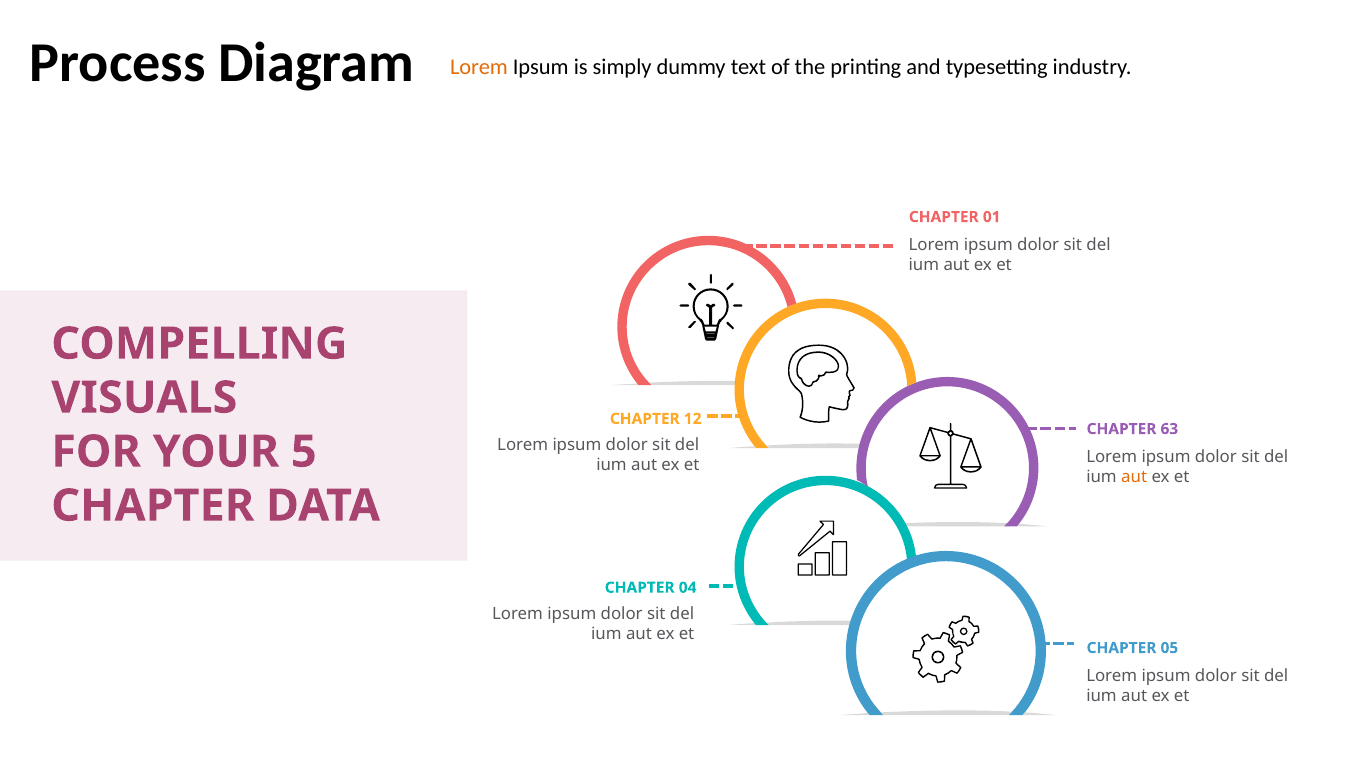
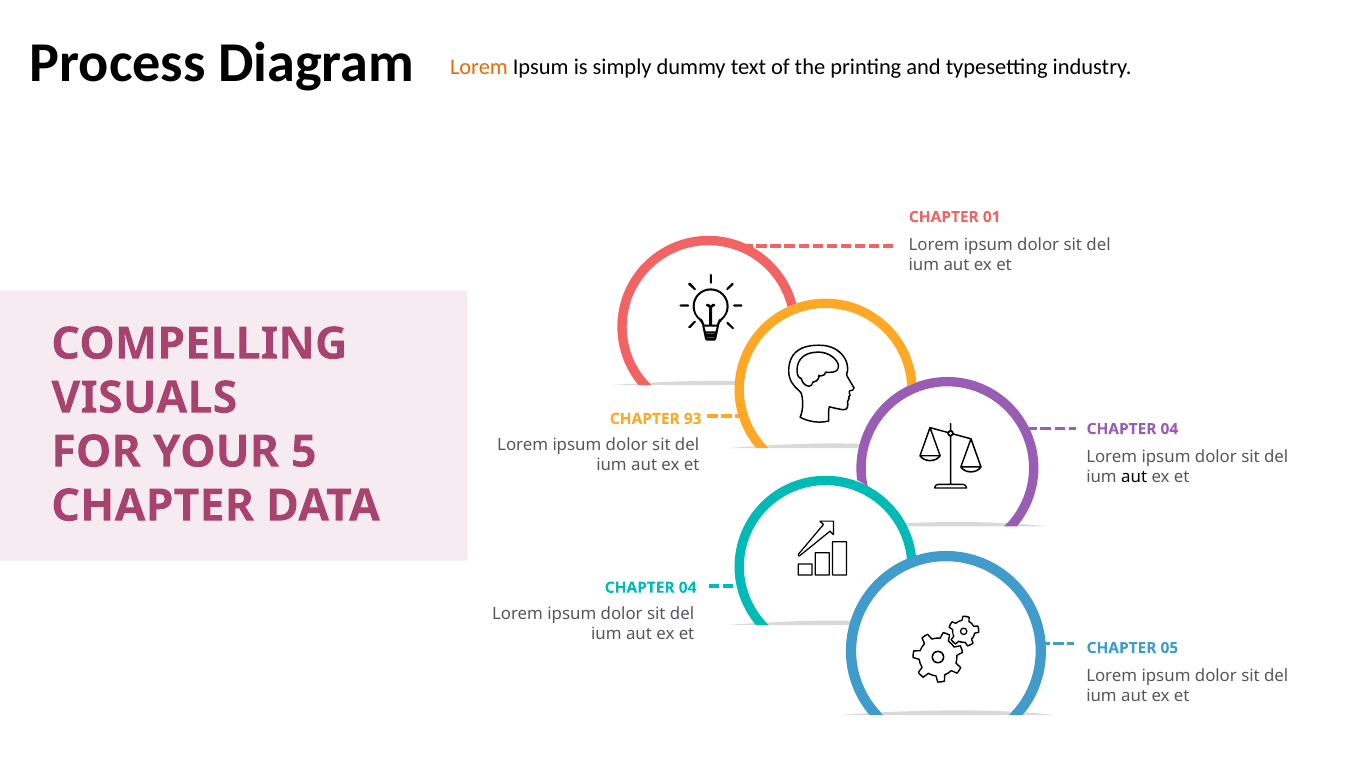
12: 12 -> 93 (693, 419)
63: 63 -> 04 (1169, 429)
aut colour: orange -> black (1134, 477)
